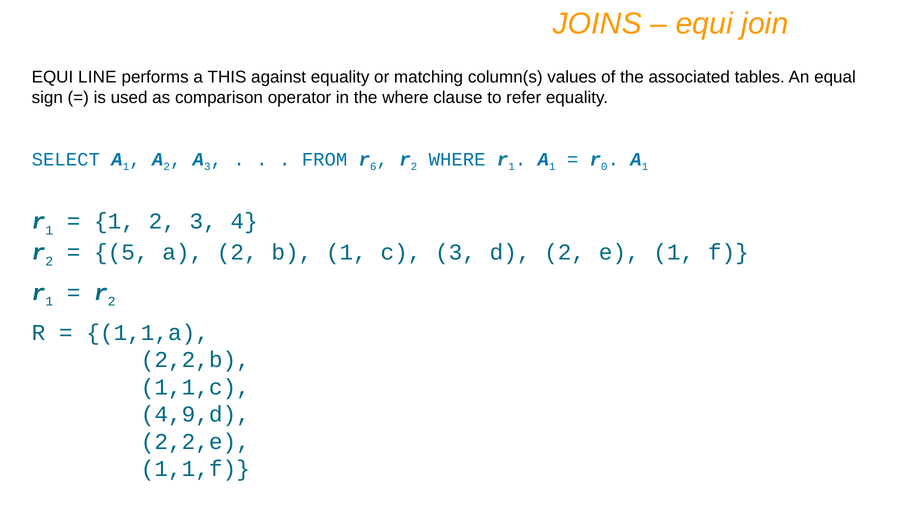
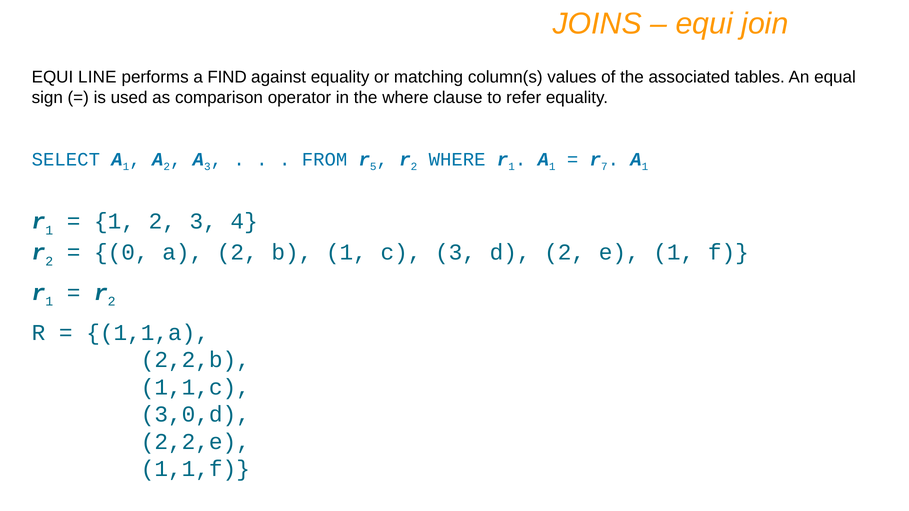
THIS: THIS -> FIND (227, 77)
6: 6 -> 5 (373, 167)
0: 0 -> 7 (604, 167)
5: 5 -> 0 (121, 253)
4,9,d: 4,9,d -> 3,0,d (195, 415)
